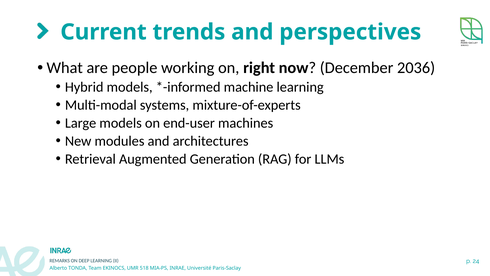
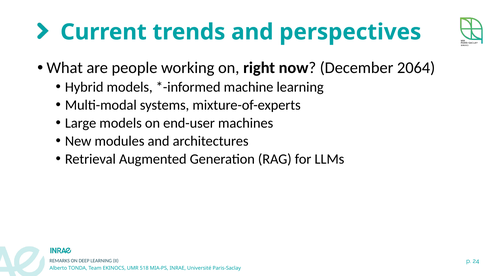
2036: 2036 -> 2064 (416, 68)
